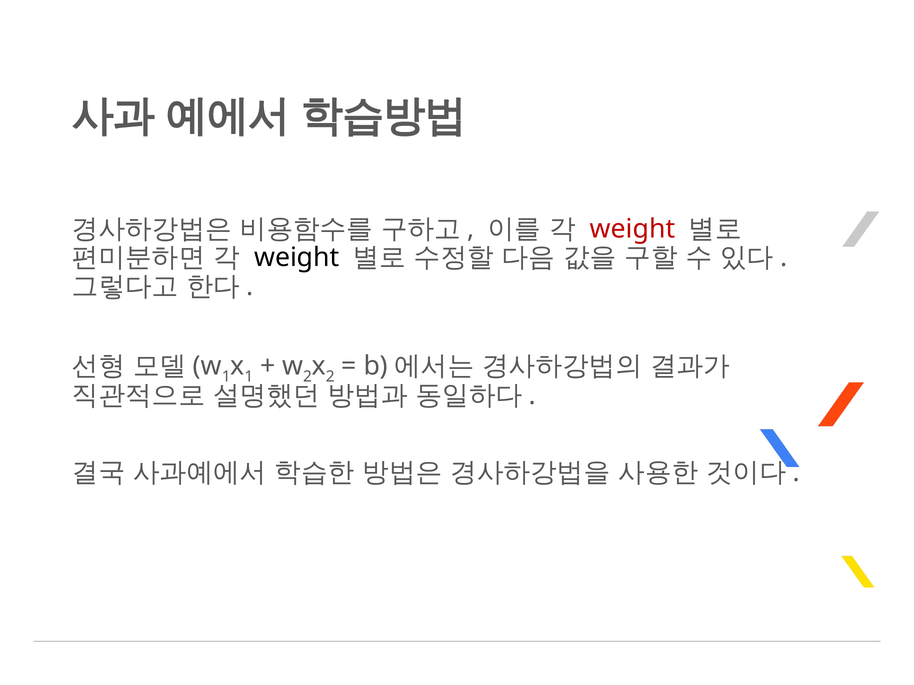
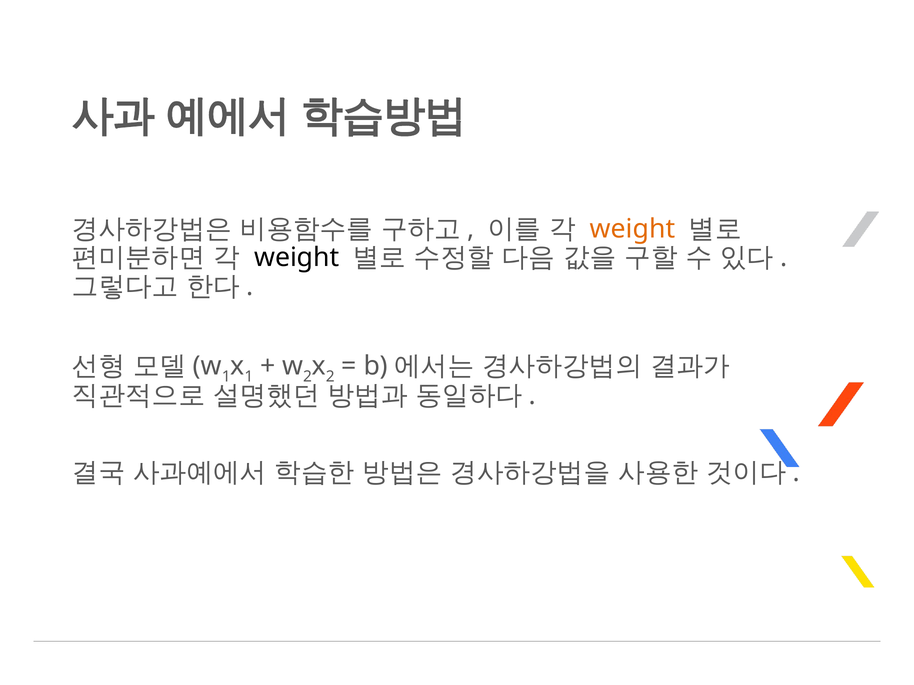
weight colour: red -> orange (633, 229)
